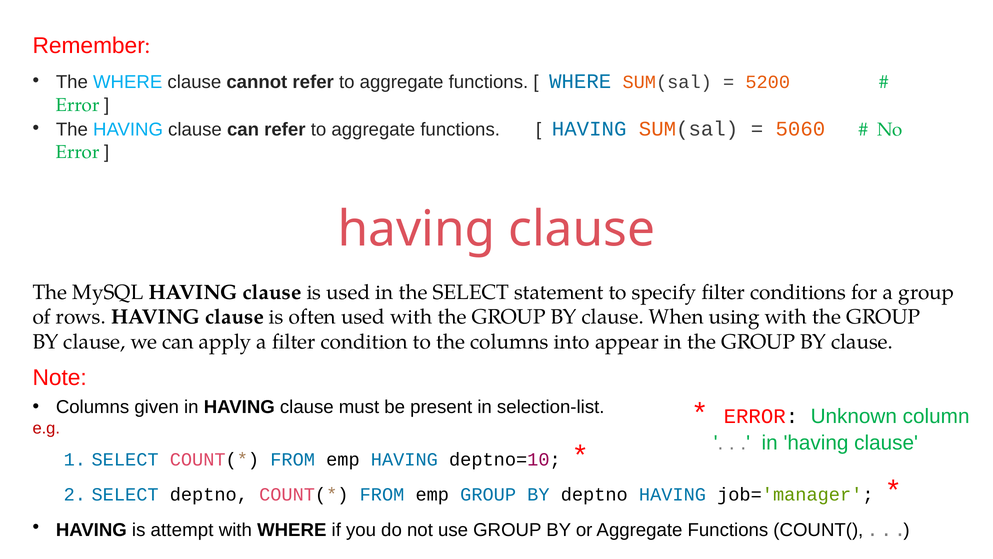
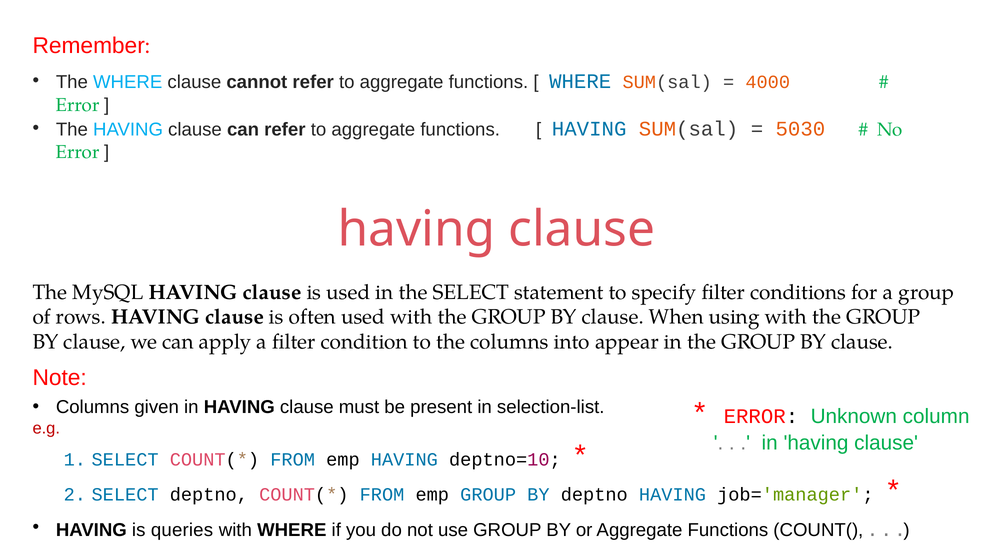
5200: 5200 -> 4000 (768, 82)
5060: 5060 -> 5030 (800, 129)
attempt: attempt -> queries (182, 530)
